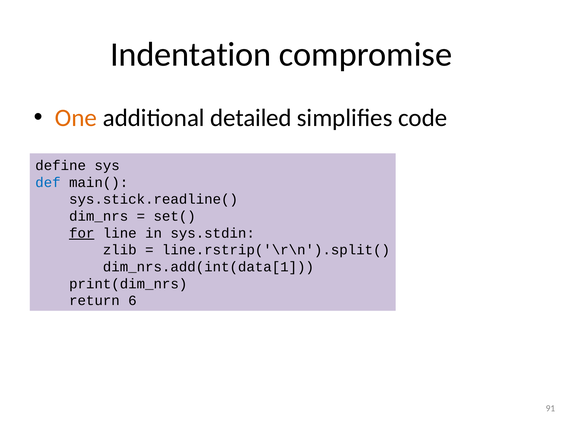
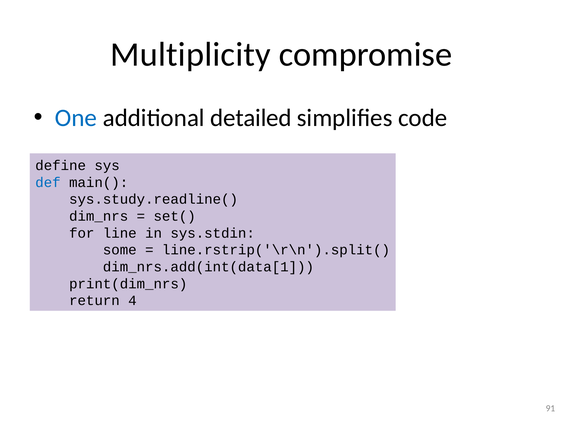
Indentation: Indentation -> Multiplicity (190, 55)
One colour: orange -> blue (76, 118)
sys.stick.readline(: sys.stick.readline( -> sys.study.readline( (154, 199)
for underline: present -> none (82, 233)
zlib: zlib -> some (120, 250)
6: 6 -> 4 (132, 301)
